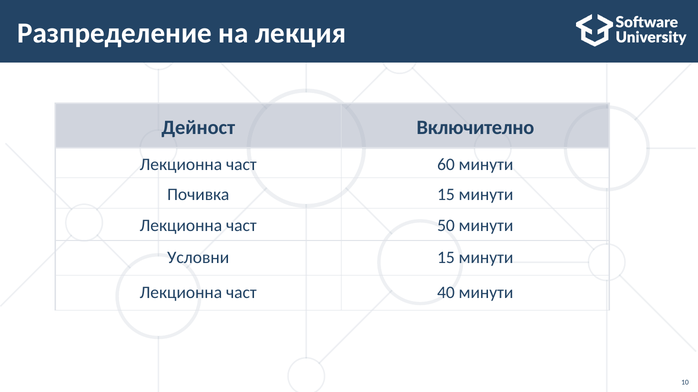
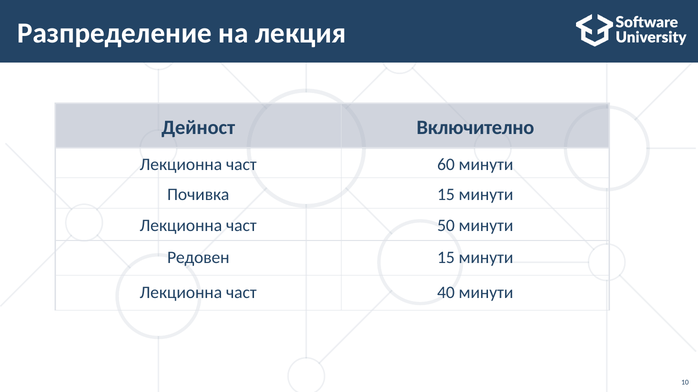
Условни: Условни -> Редовен (198, 258)
